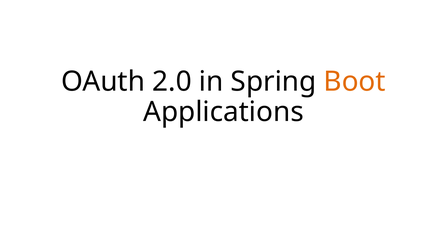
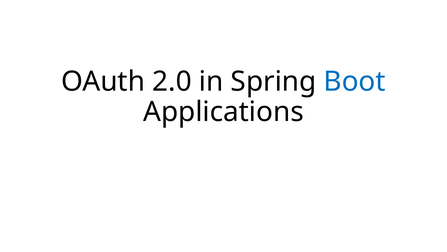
Boot colour: orange -> blue (355, 82)
